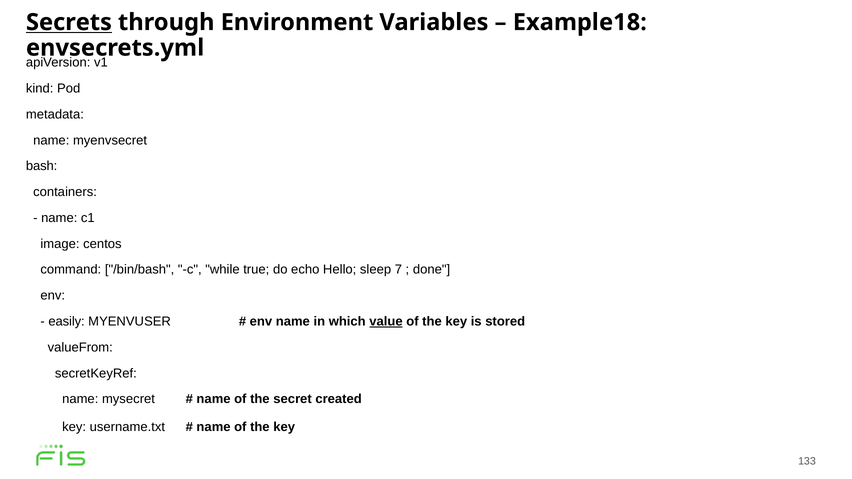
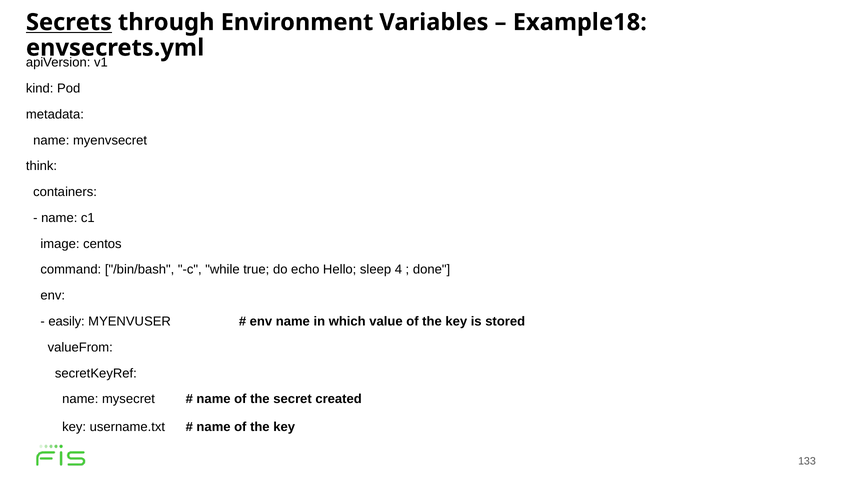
bash: bash -> think (42, 166)
7: 7 -> 4 (398, 270)
value underline: present -> none (386, 322)
